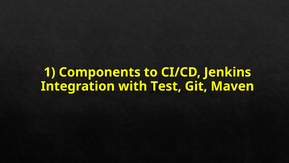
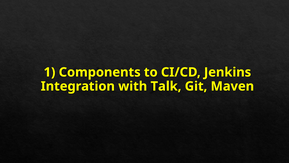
Test: Test -> Talk (166, 86)
